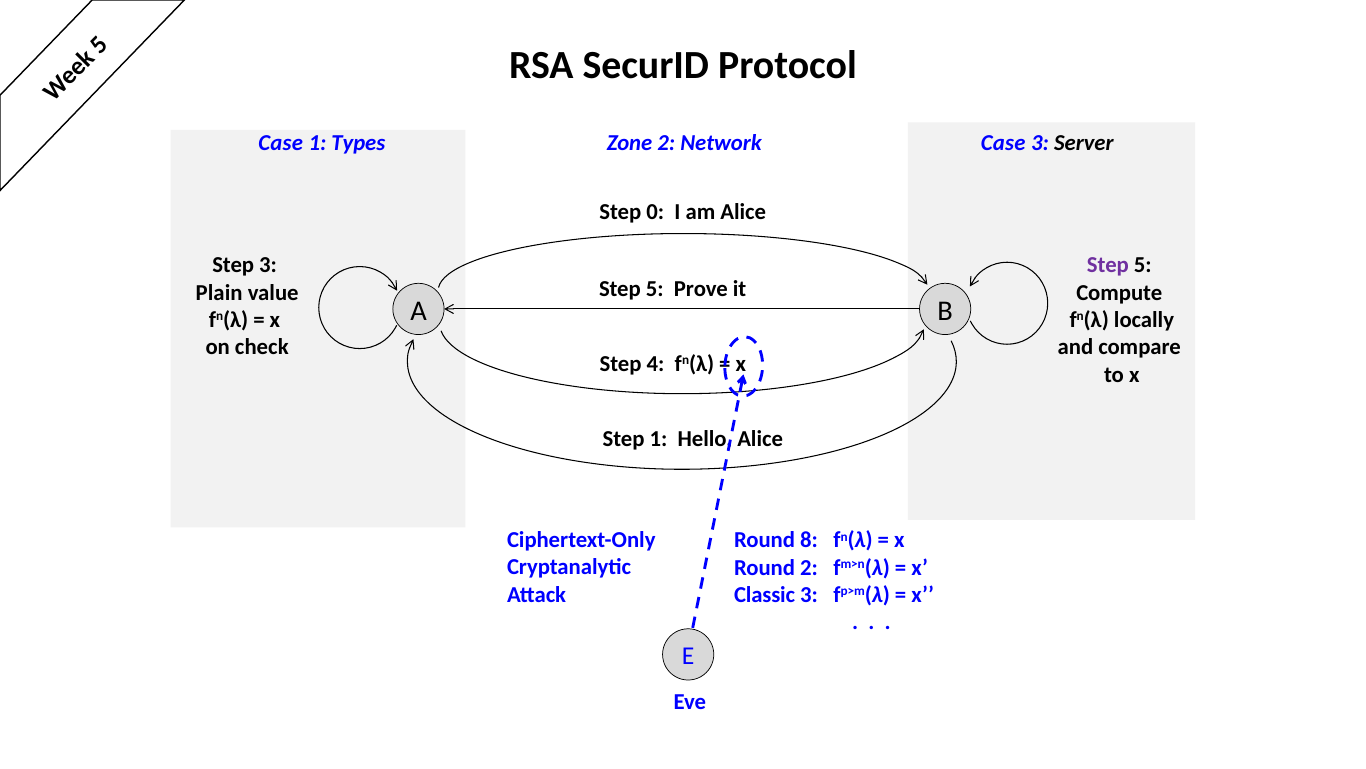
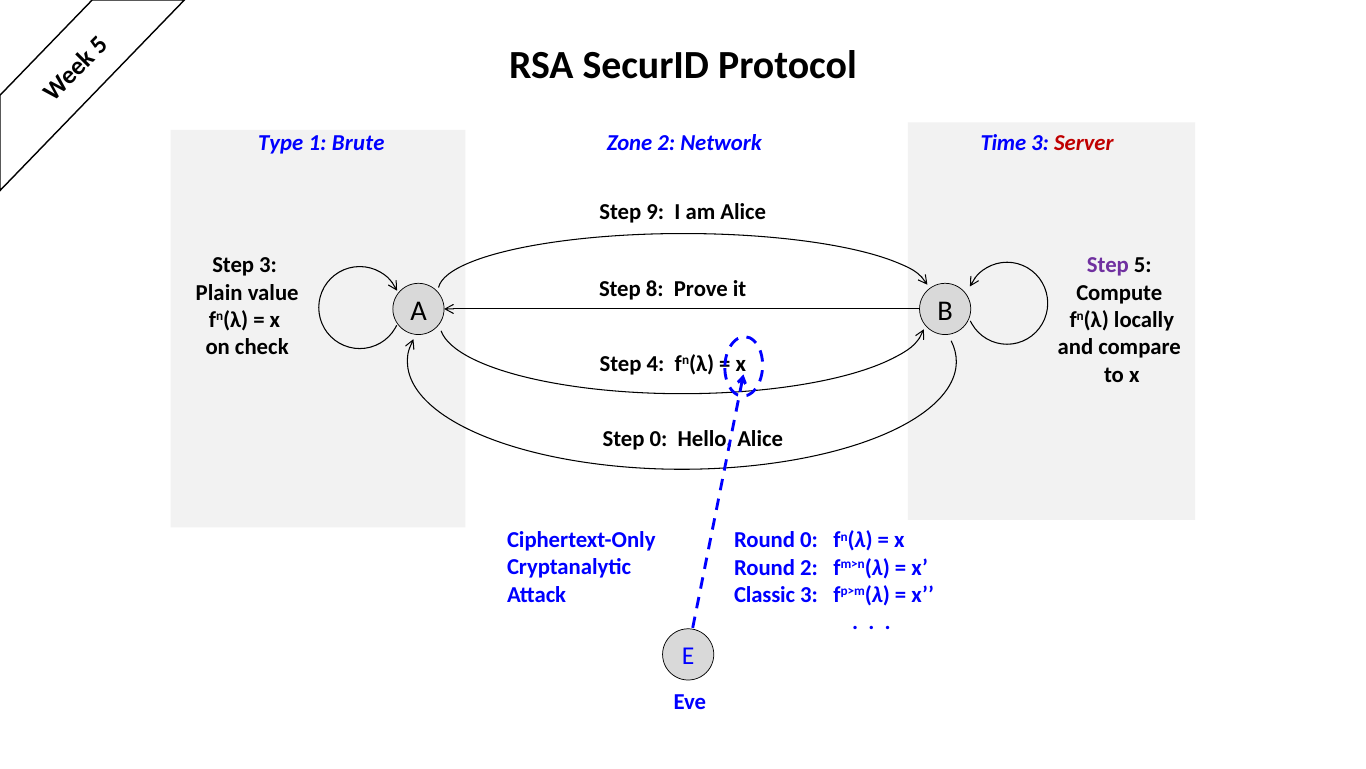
Case: Case -> Type (281, 143)
Types: Types -> Brute (358, 143)
Network Case: Case -> Time (1003, 143)
Server colour: black -> red (1084, 143)
0: 0 -> 9 (655, 212)
5: 5 -> 8 (655, 289)
Step 1: 1 -> 0 (658, 439)
Round 8: 8 -> 0 (809, 540)
